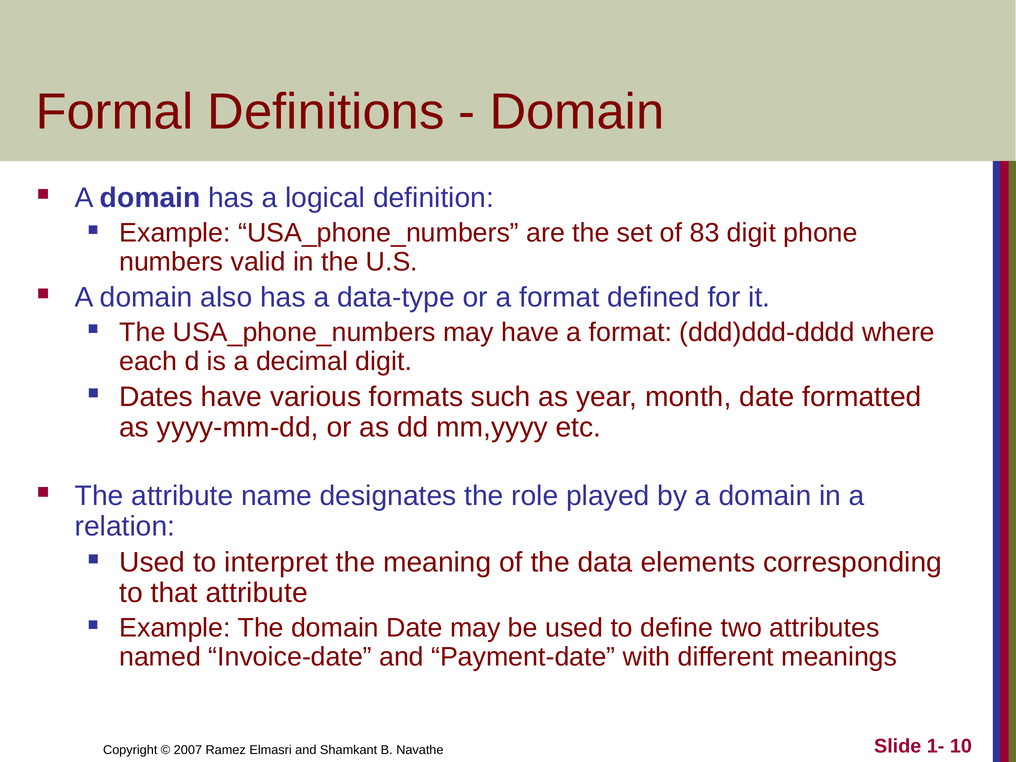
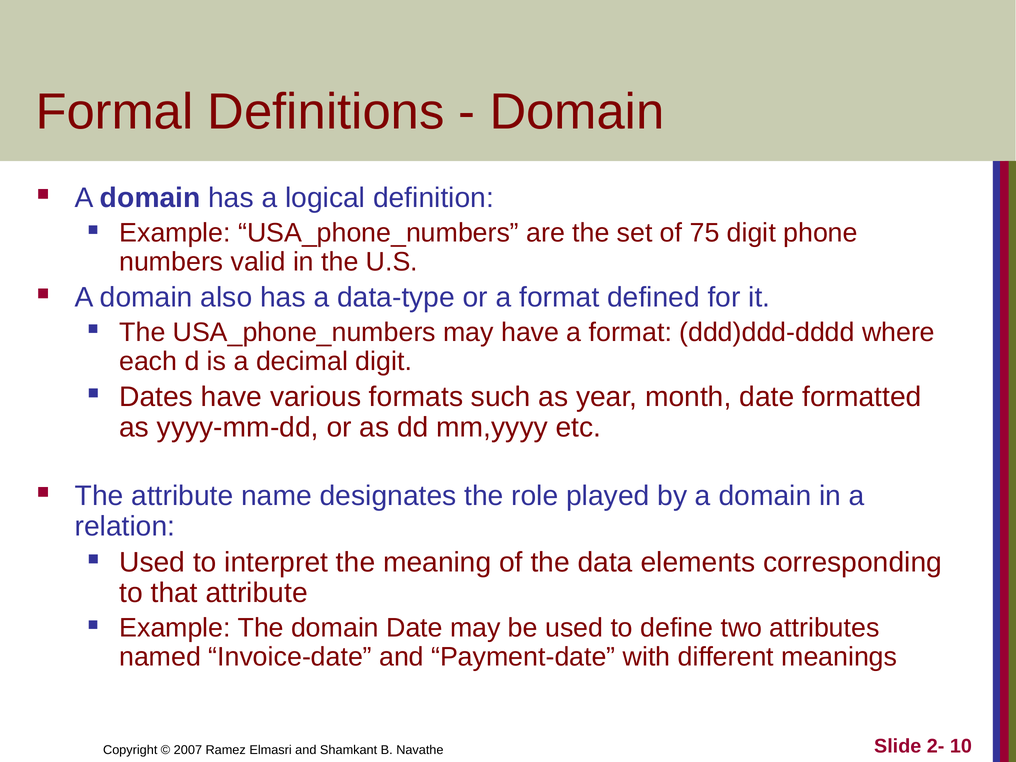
83: 83 -> 75 (705, 233)
1-: 1- -> 2- (936, 746)
